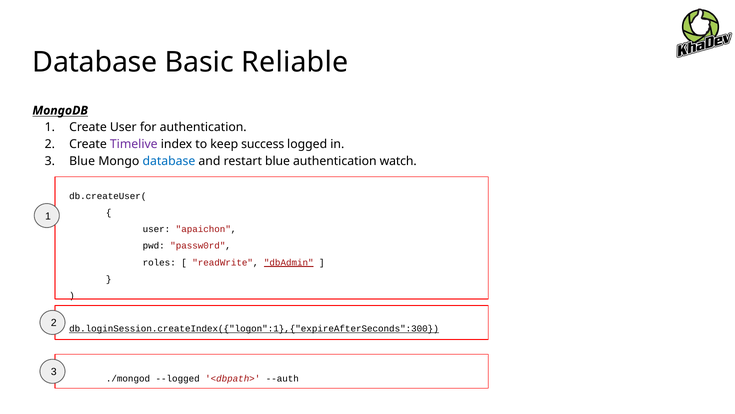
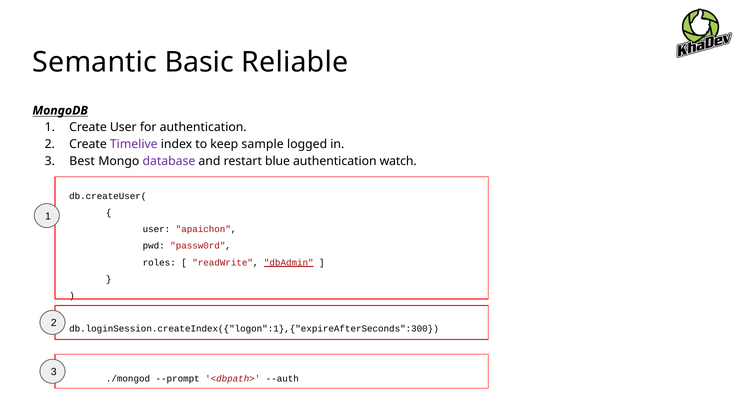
Database: Database -> Semantic (95, 62)
success: success -> sample (263, 144)
3 Blue: Blue -> Best (82, 161)
database colour: blue -> purple (169, 161)
db.loginSession.createIndex({"logon":1},{"expireAfterSeconds":300 underline: present -> none (254, 328)
--logged: --logged -> --prompt (178, 378)
